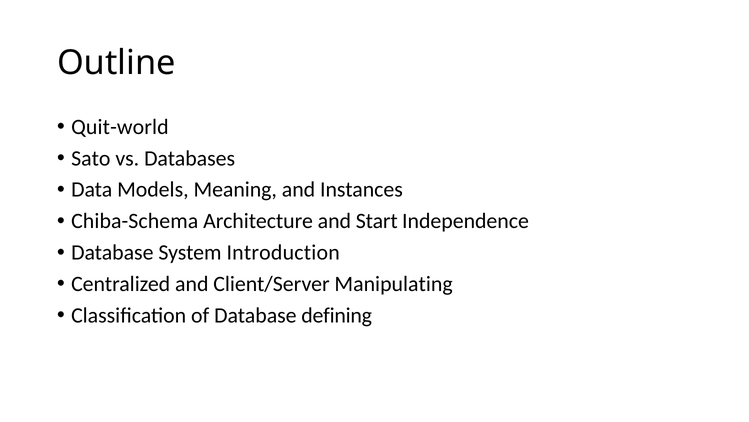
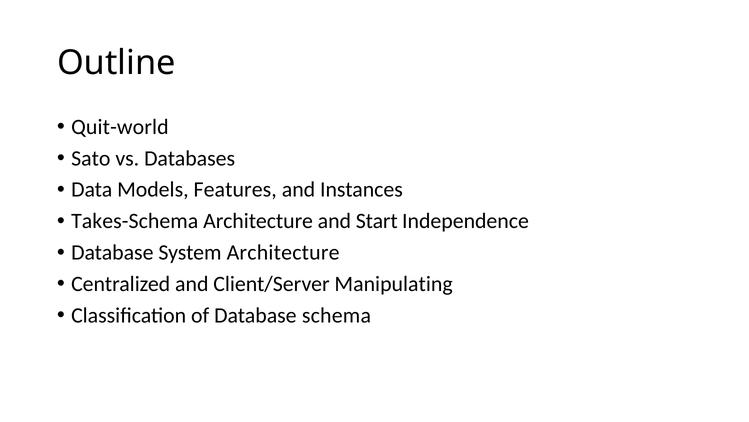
Meaning: Meaning -> Features (235, 189)
Chiba-Schema: Chiba-Schema -> Takes-Schema (135, 221)
System Introduction: Introduction -> Architecture (283, 252)
defining: defining -> schema (336, 315)
